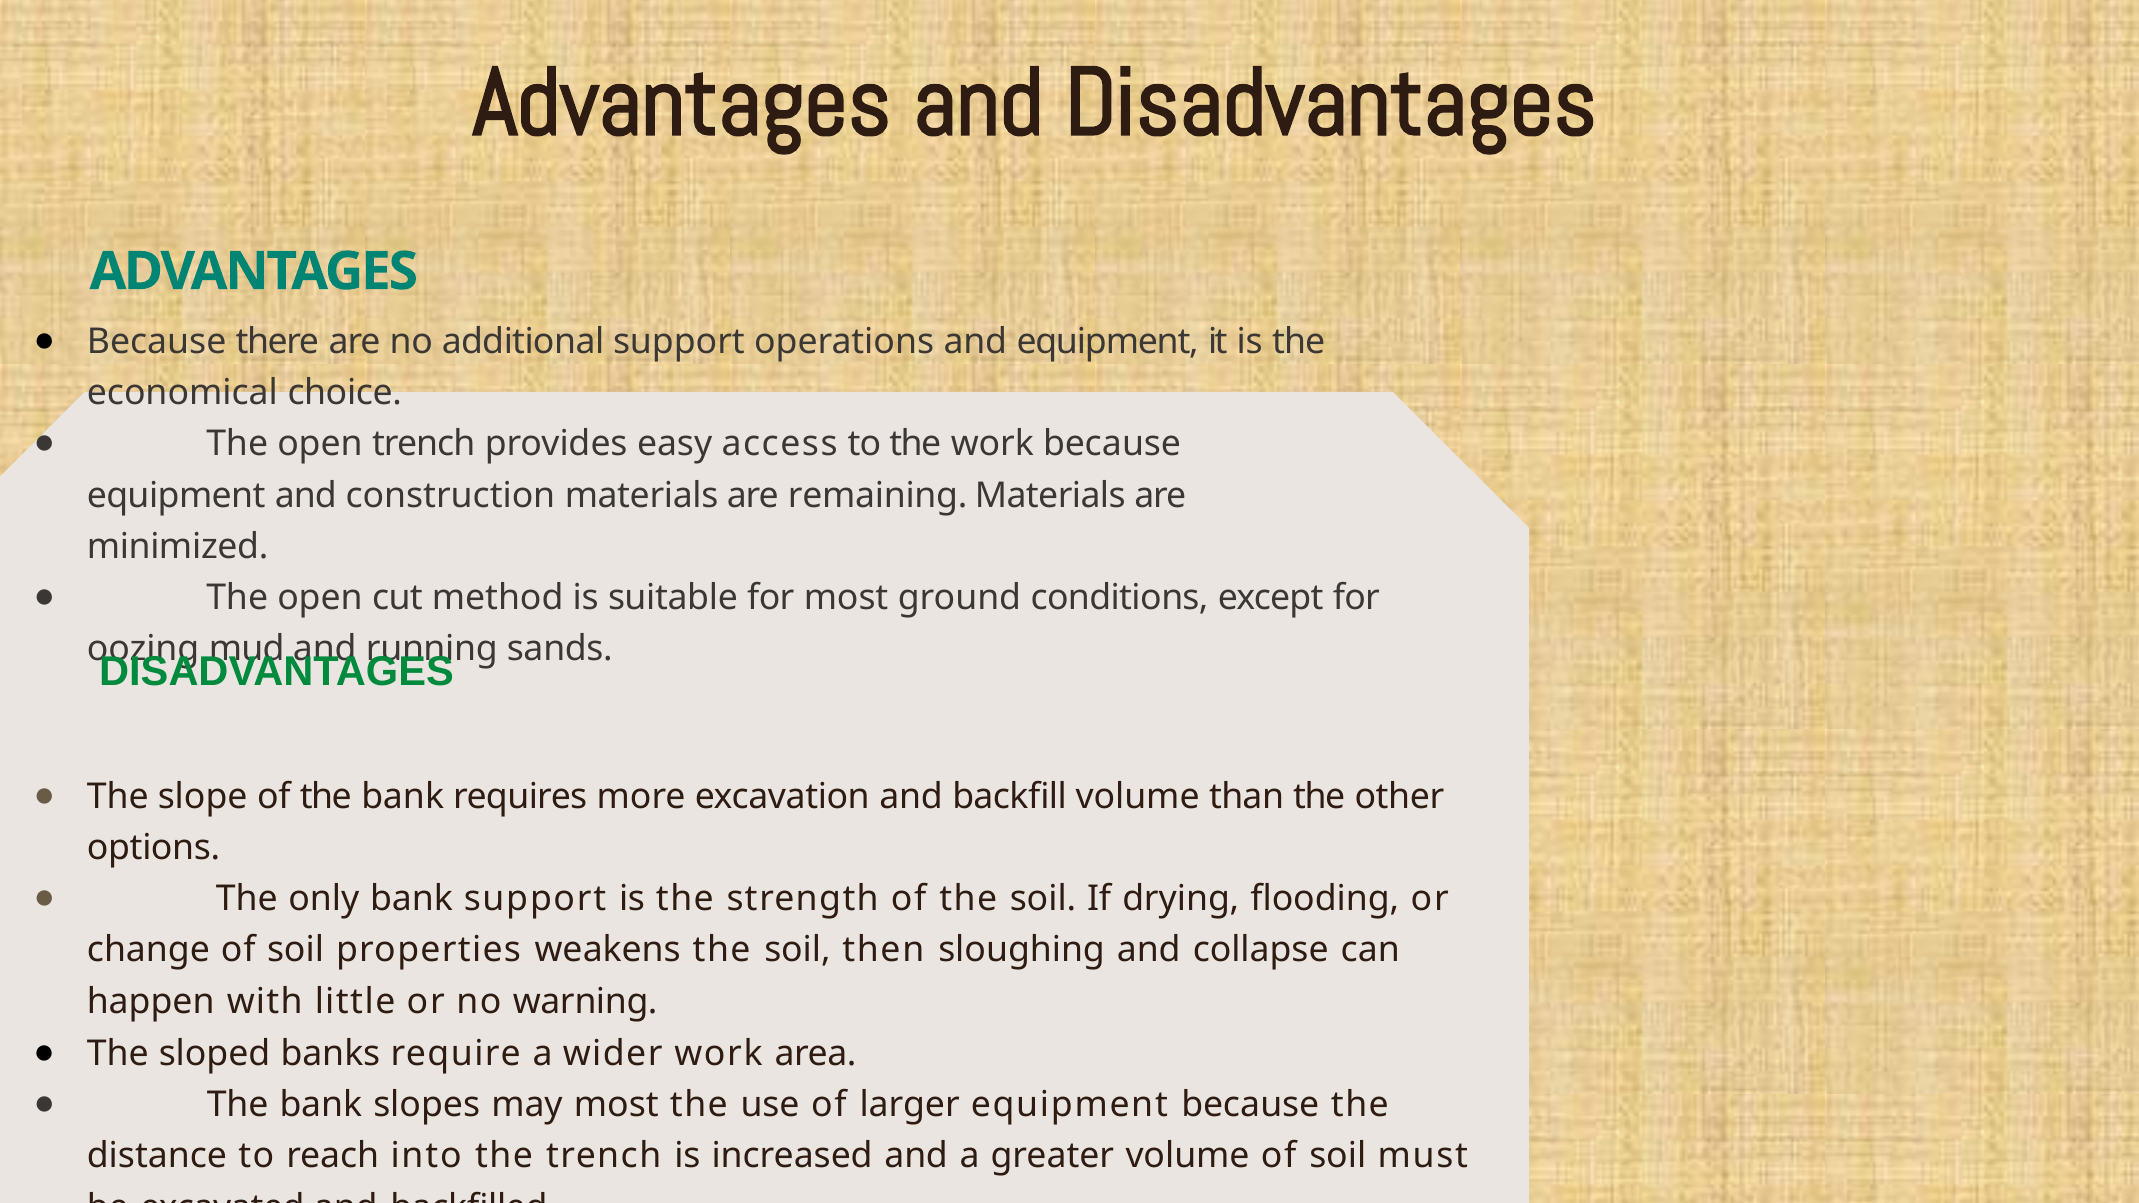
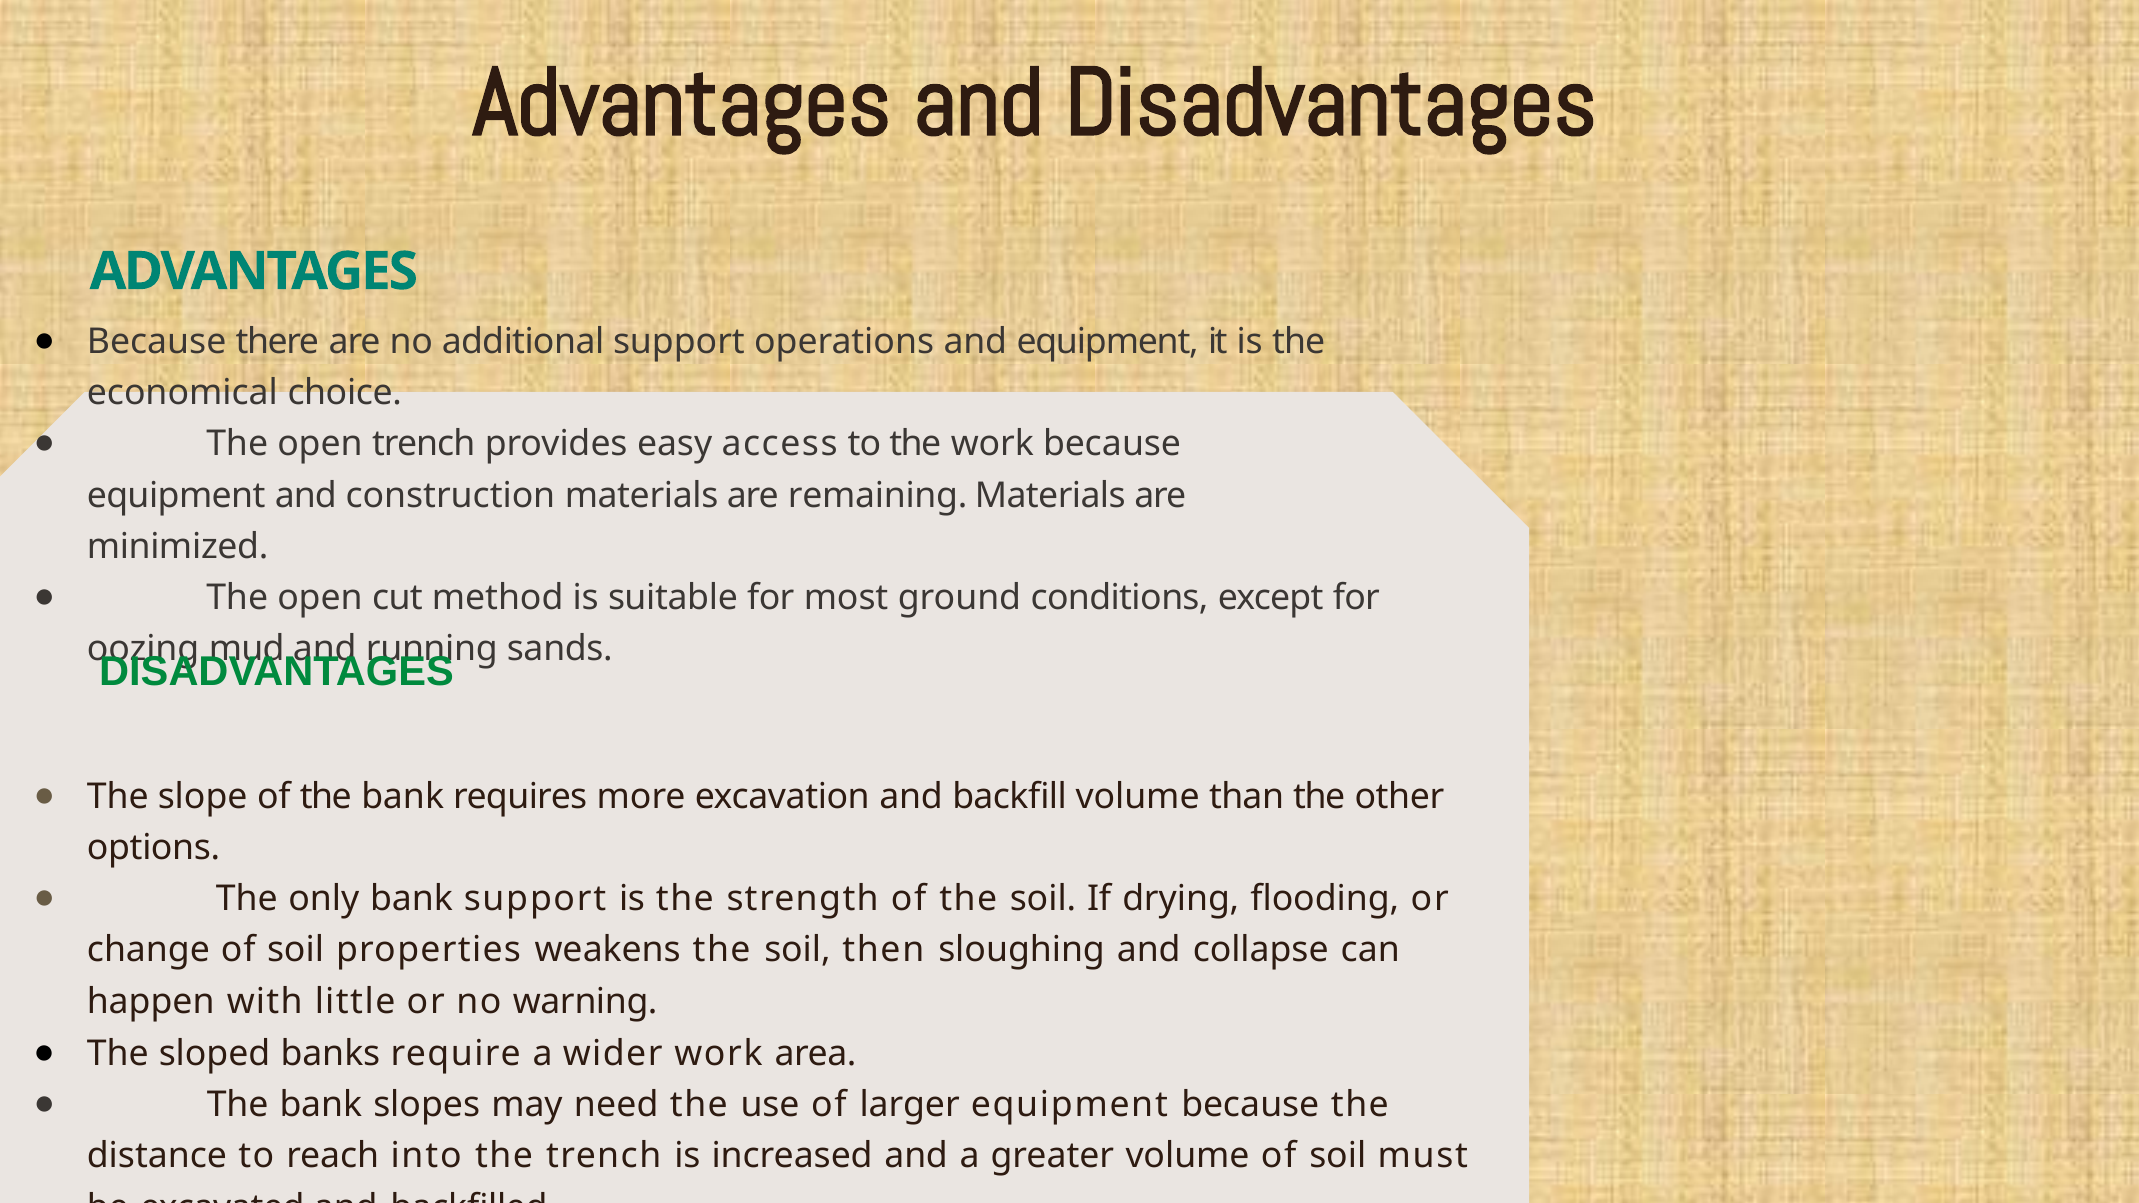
may most: most -> need (616, 1105)
